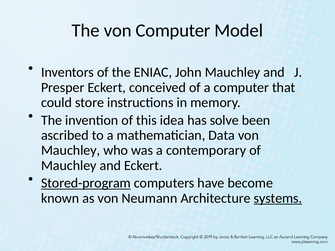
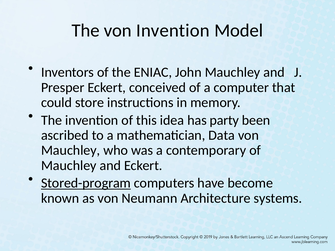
von Computer: Computer -> Invention (173, 31)
solve: solve -> party (224, 120)
systems underline: present -> none (278, 198)
